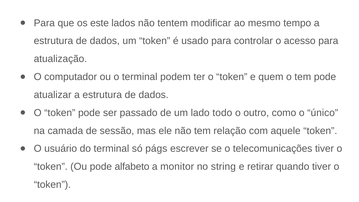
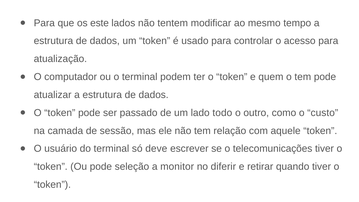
único: único -> custo (323, 113)
págs: págs -> deve (156, 149)
alfabeto: alfabeto -> seleção (132, 167)
string: string -> diferir (223, 167)
